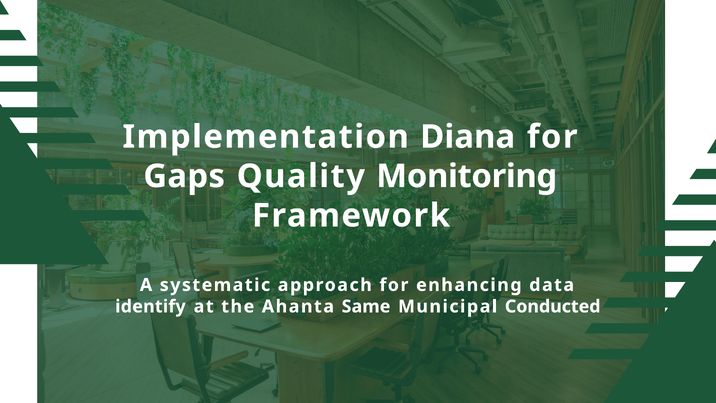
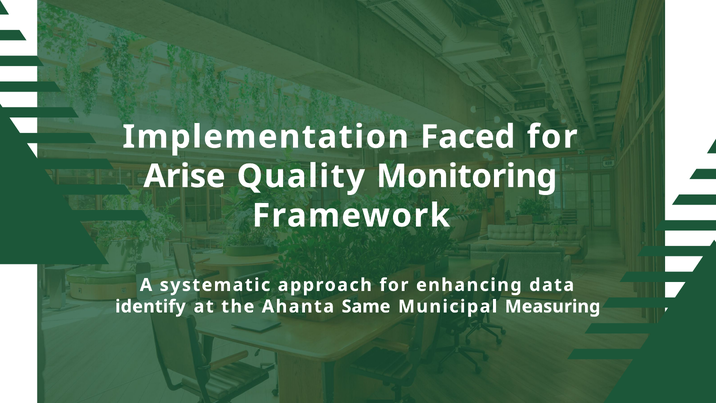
Diana: Diana -> Faced (468, 137)
Gaps: Gaps -> Arise (184, 176)
Conducted: Conducted -> Measuring (553, 306)
